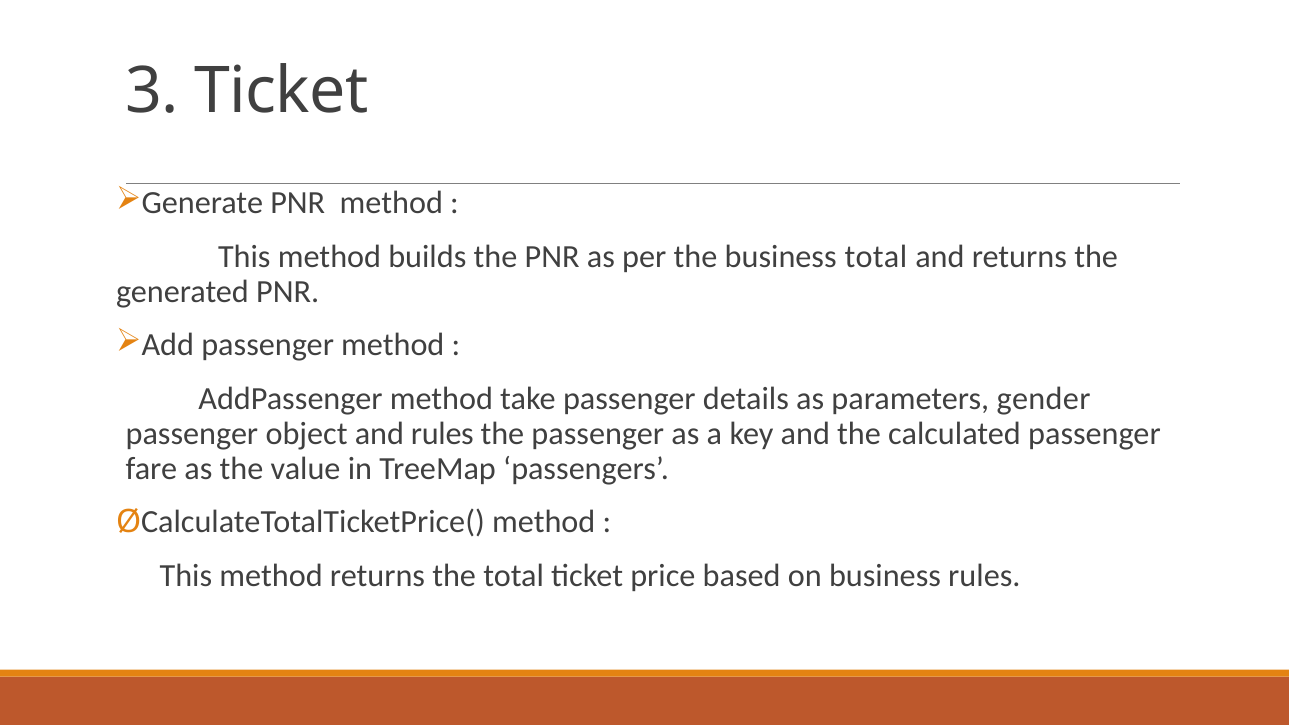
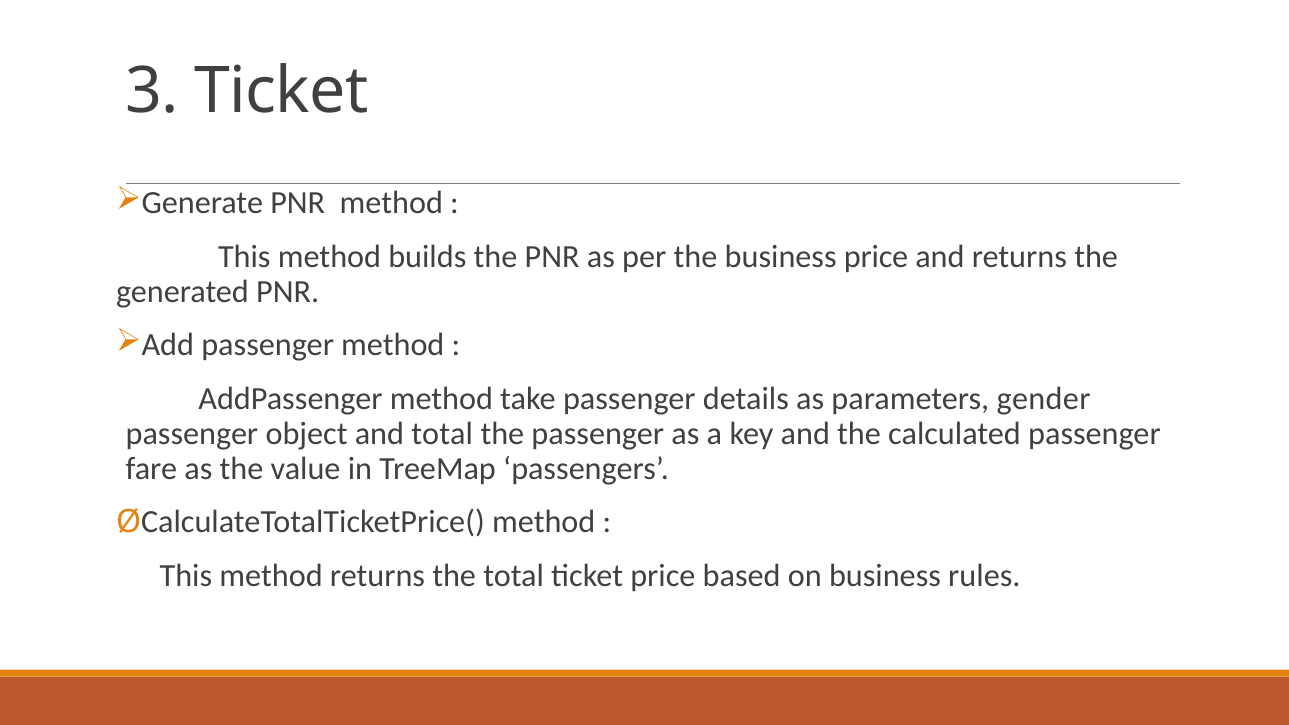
business total: total -> price (876, 257)
and rules: rules -> total (442, 434)
